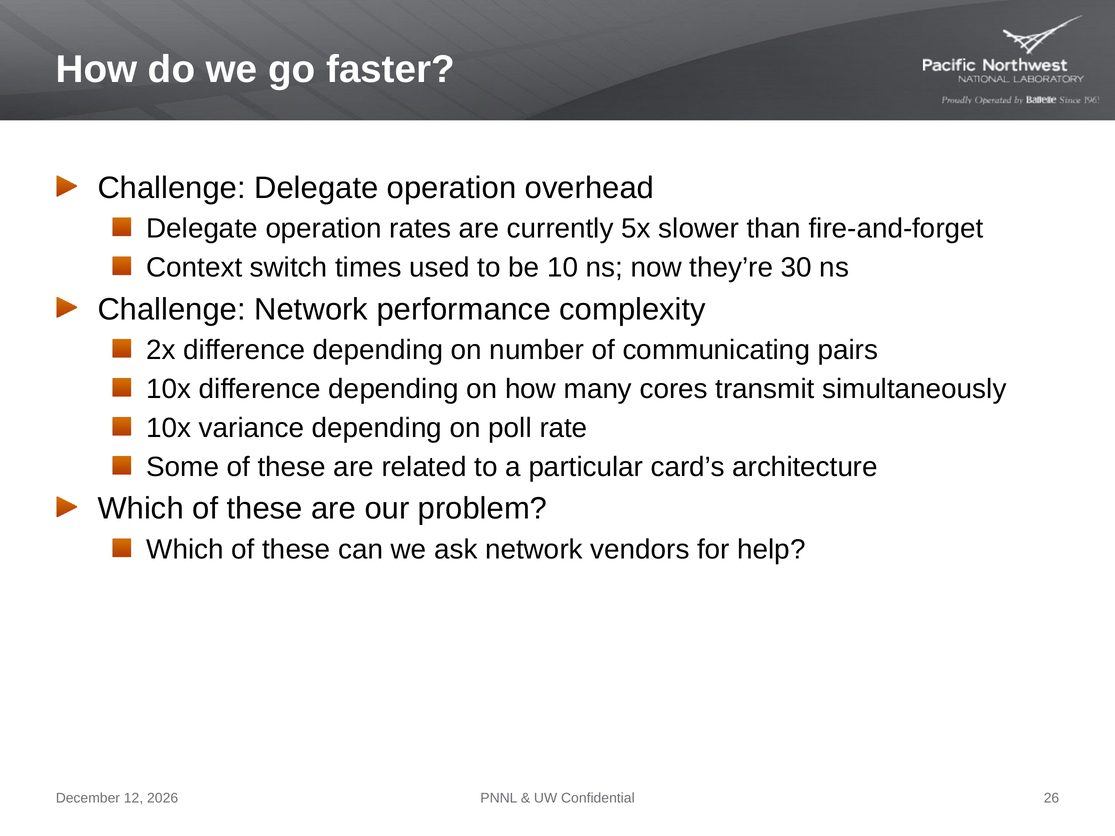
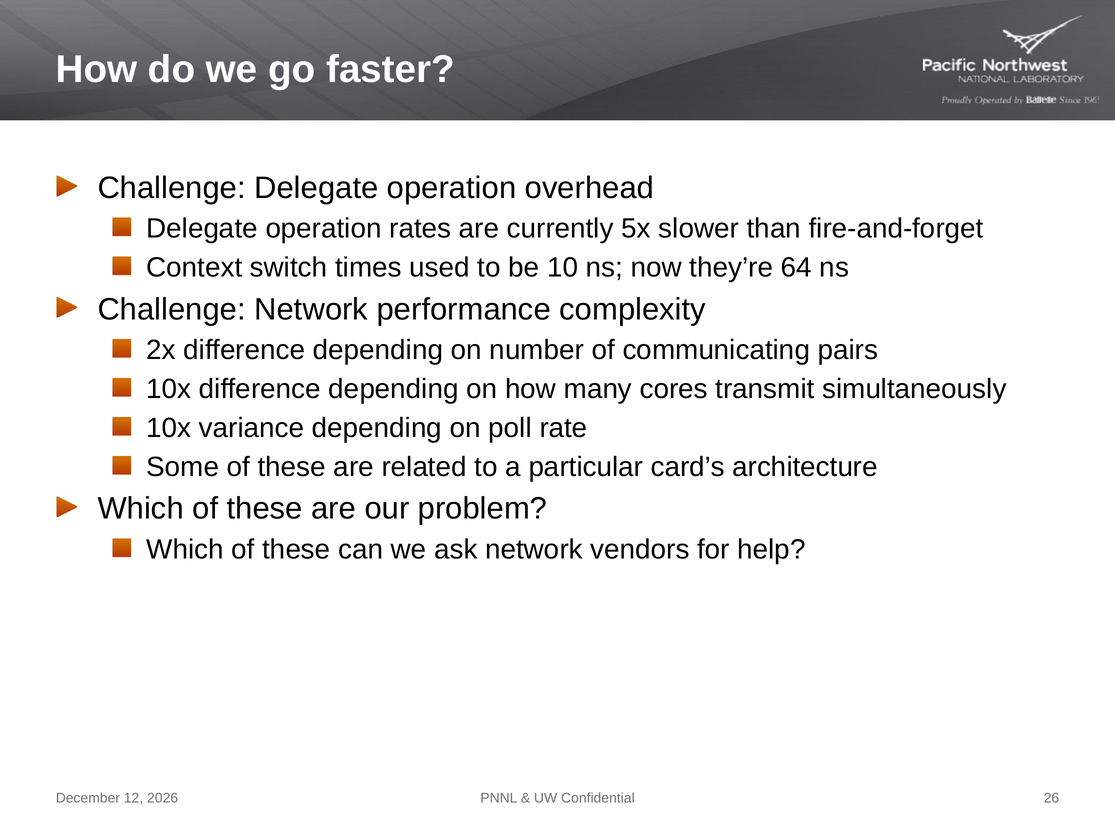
30: 30 -> 64 (796, 268)
